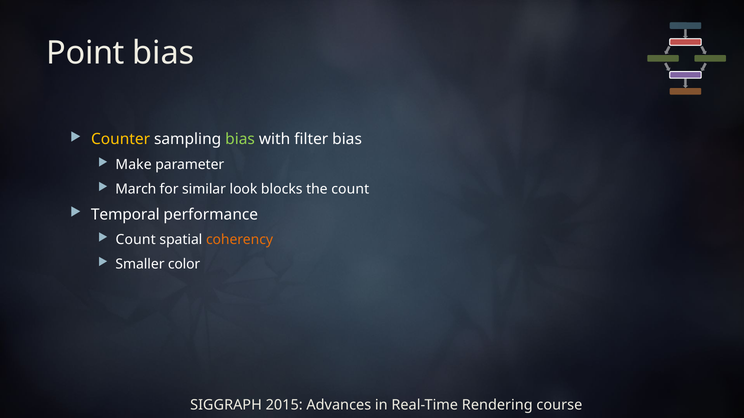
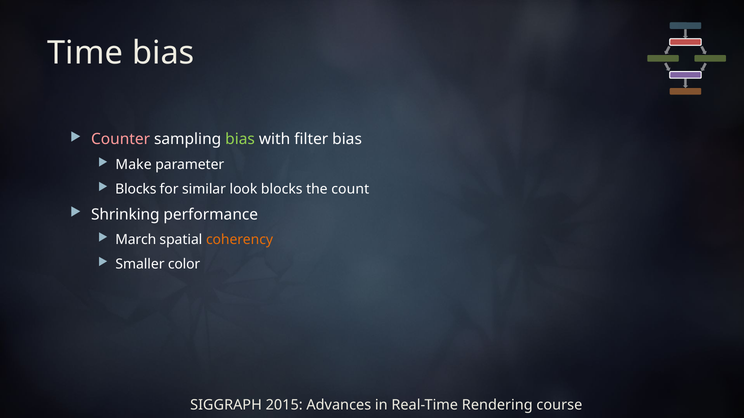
Point: Point -> Time (85, 53)
Counter colour: yellow -> pink (121, 139)
March: March -> Blocks (136, 189)
Temporal: Temporal -> Shrinking (125, 215)
Count: Count -> March (136, 240)
